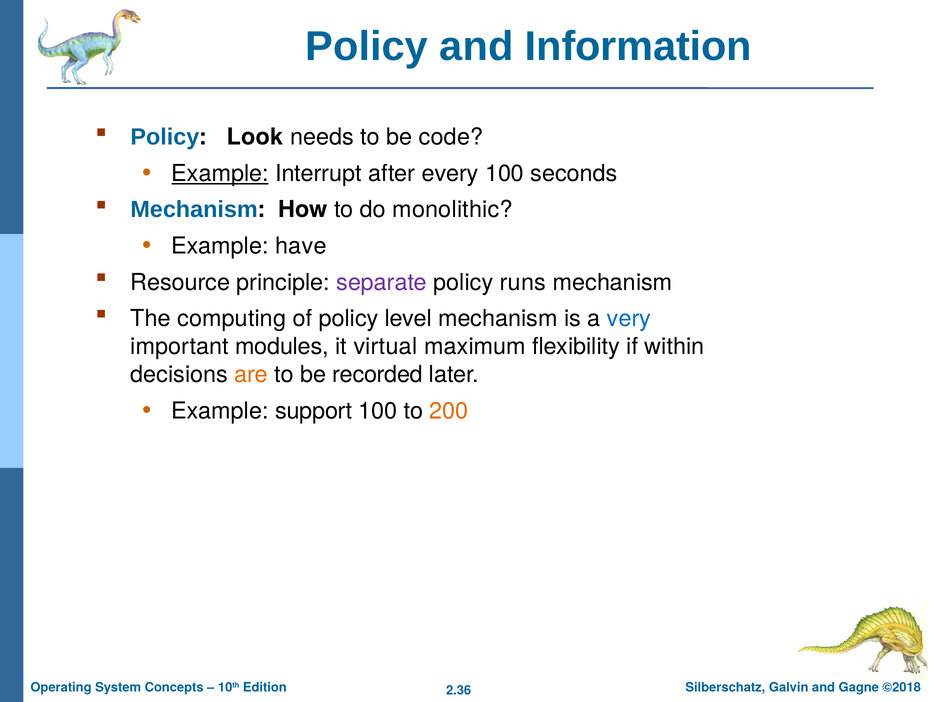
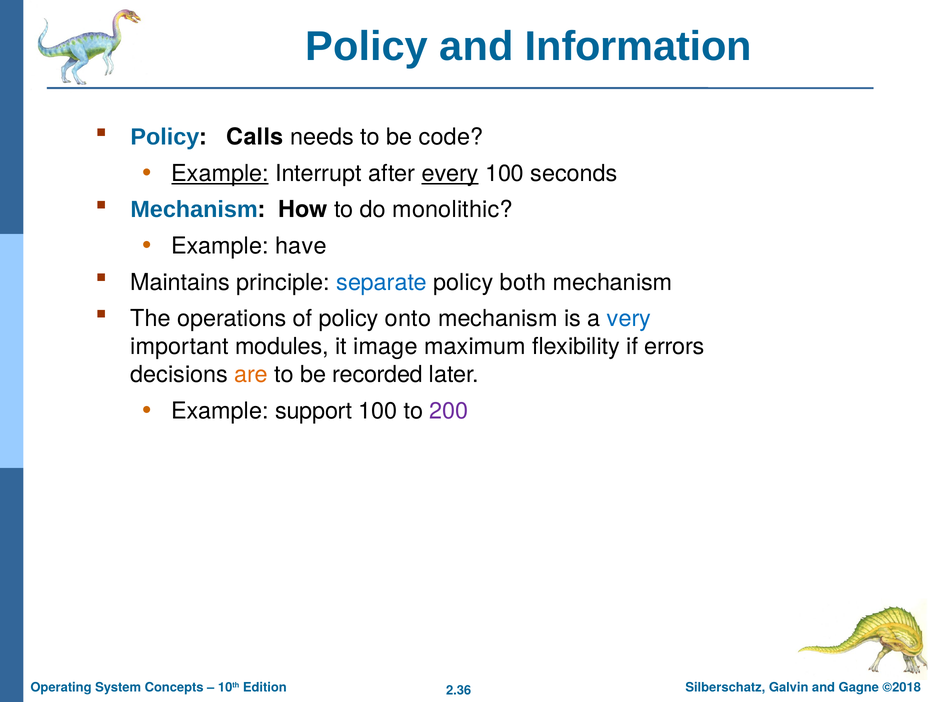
Look: Look -> Calls (255, 137)
every underline: none -> present (450, 174)
Resource: Resource -> Maintains (180, 282)
separate colour: purple -> blue (382, 282)
runs: runs -> both (523, 282)
computing: computing -> operations (232, 319)
level: level -> onto (408, 319)
virtual: virtual -> image (385, 347)
within: within -> errors (674, 347)
200 colour: orange -> purple (449, 411)
